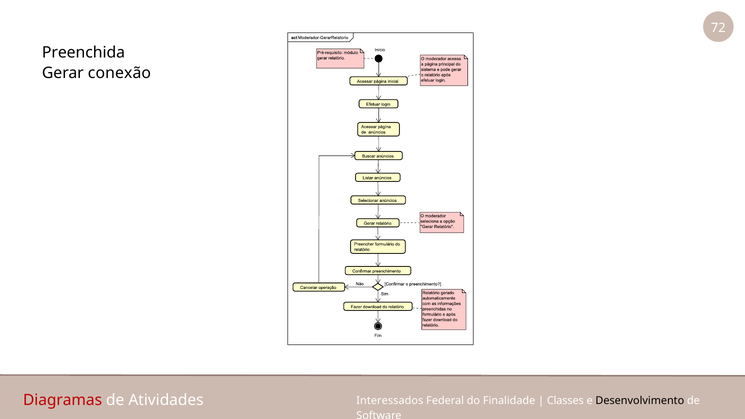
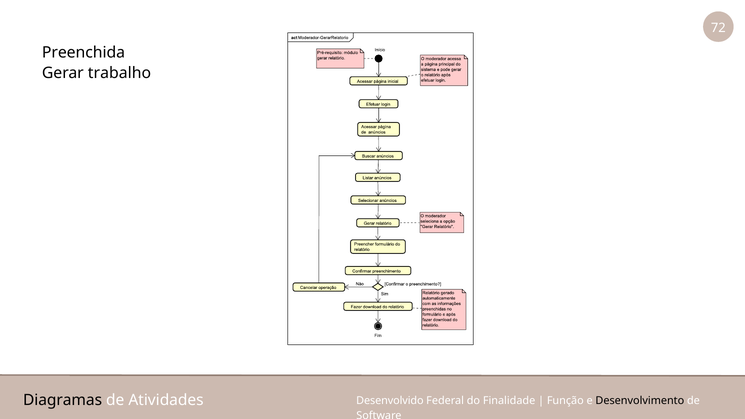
conexão: conexão -> trabalho (119, 73)
Diagramas colour: red -> black (63, 400)
Interessados: Interessados -> Desenvolvido (390, 401)
Classes: Classes -> Função (565, 401)
